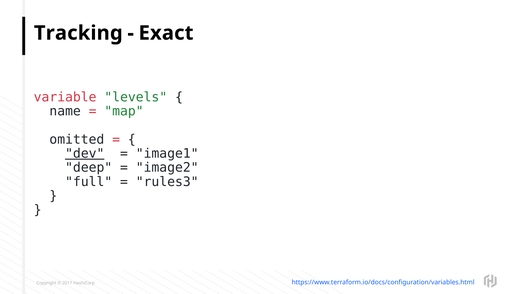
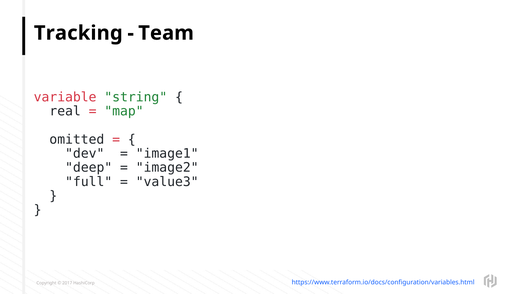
Exact: Exact -> Team (166, 33)
levels: levels -> string (136, 97)
name: name -> real (65, 111)
dev underline: present -> none (85, 153)
rules3: rules3 -> value3 (167, 182)
